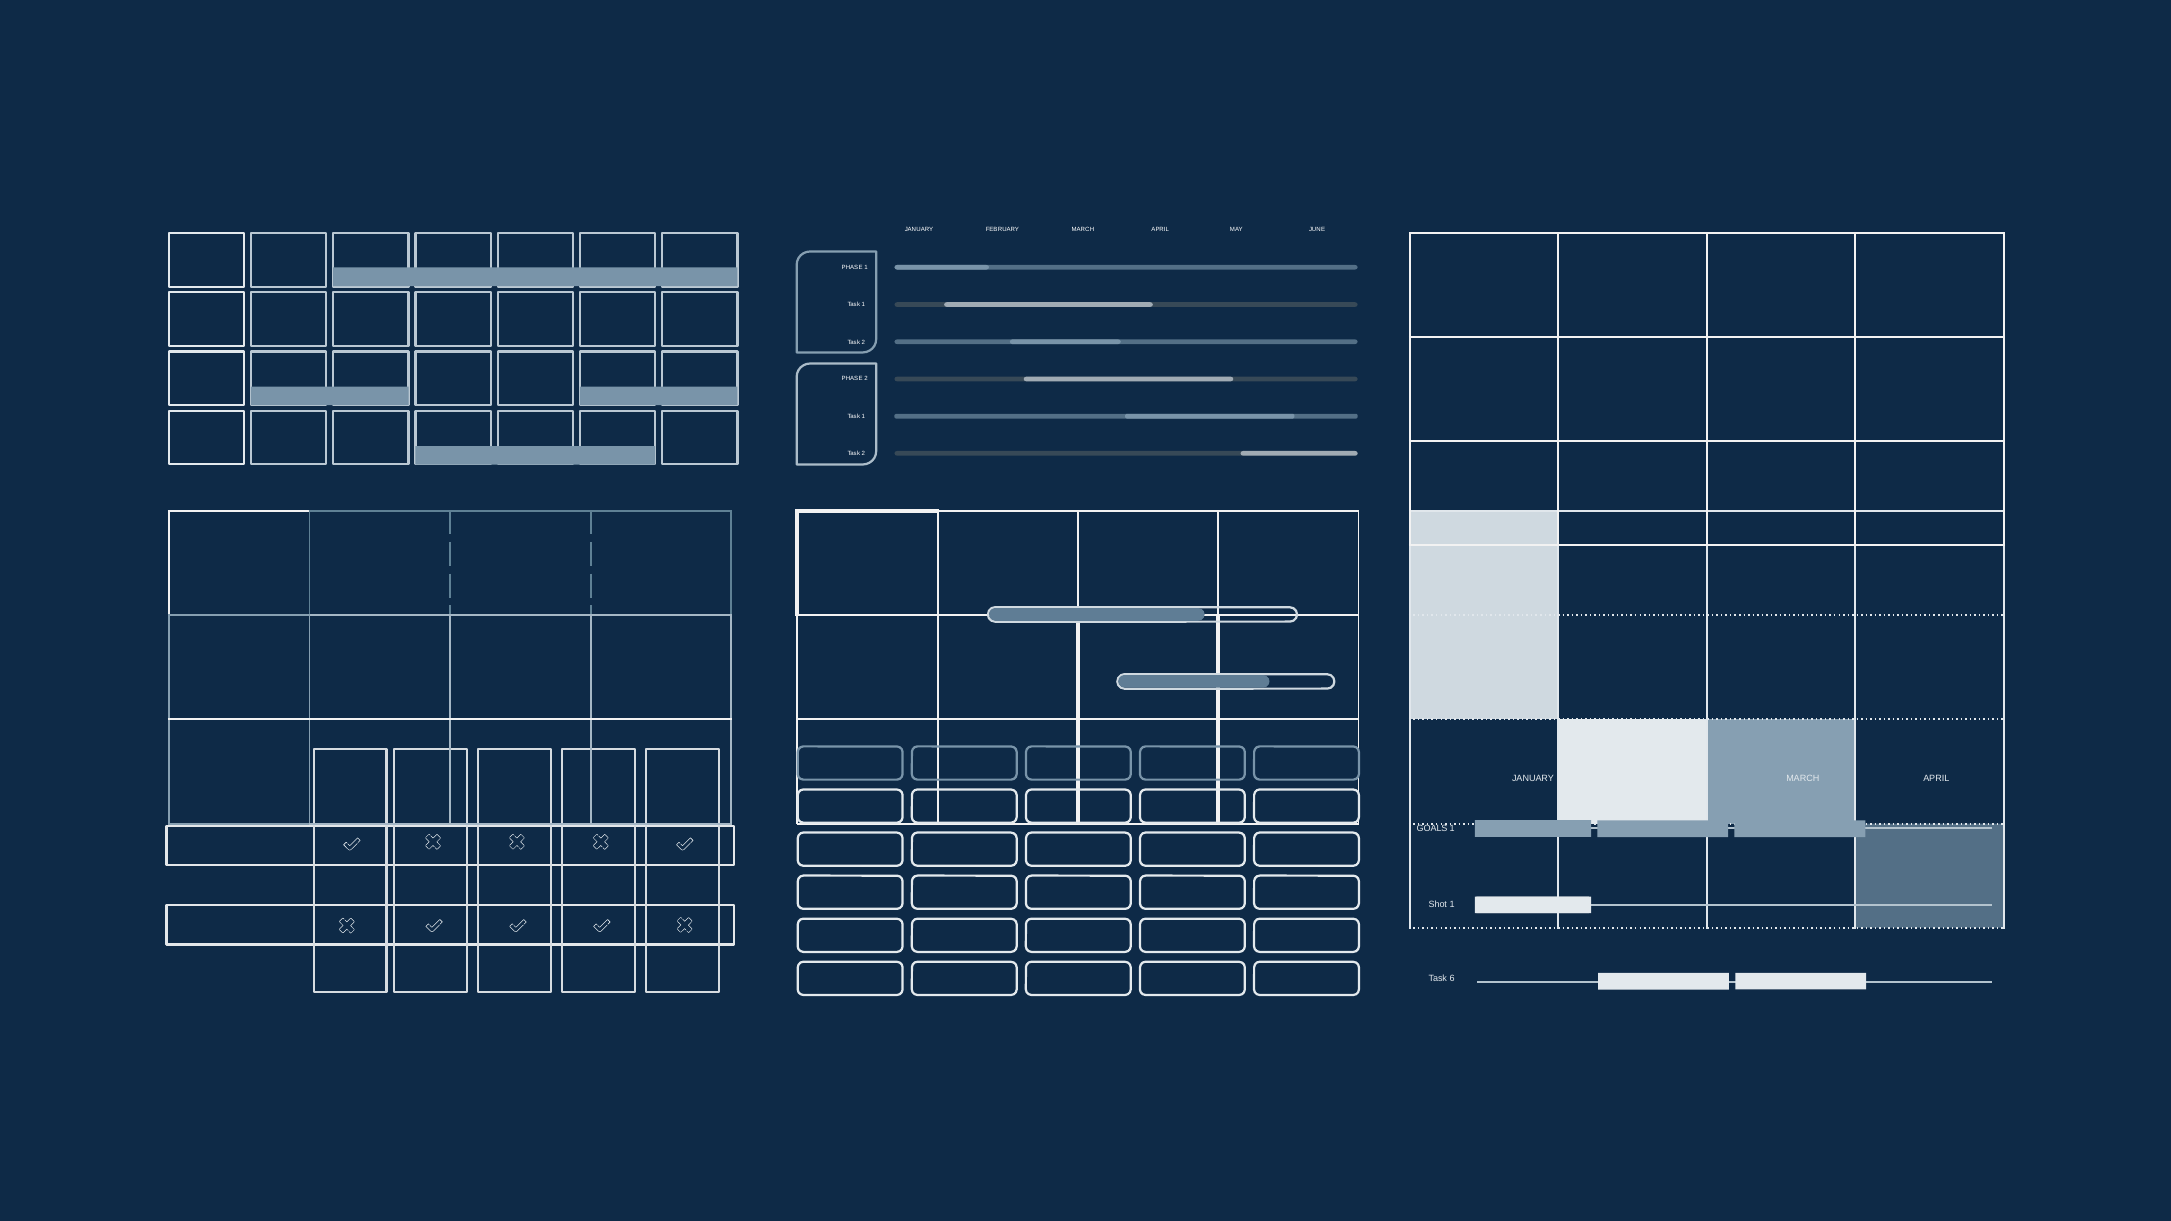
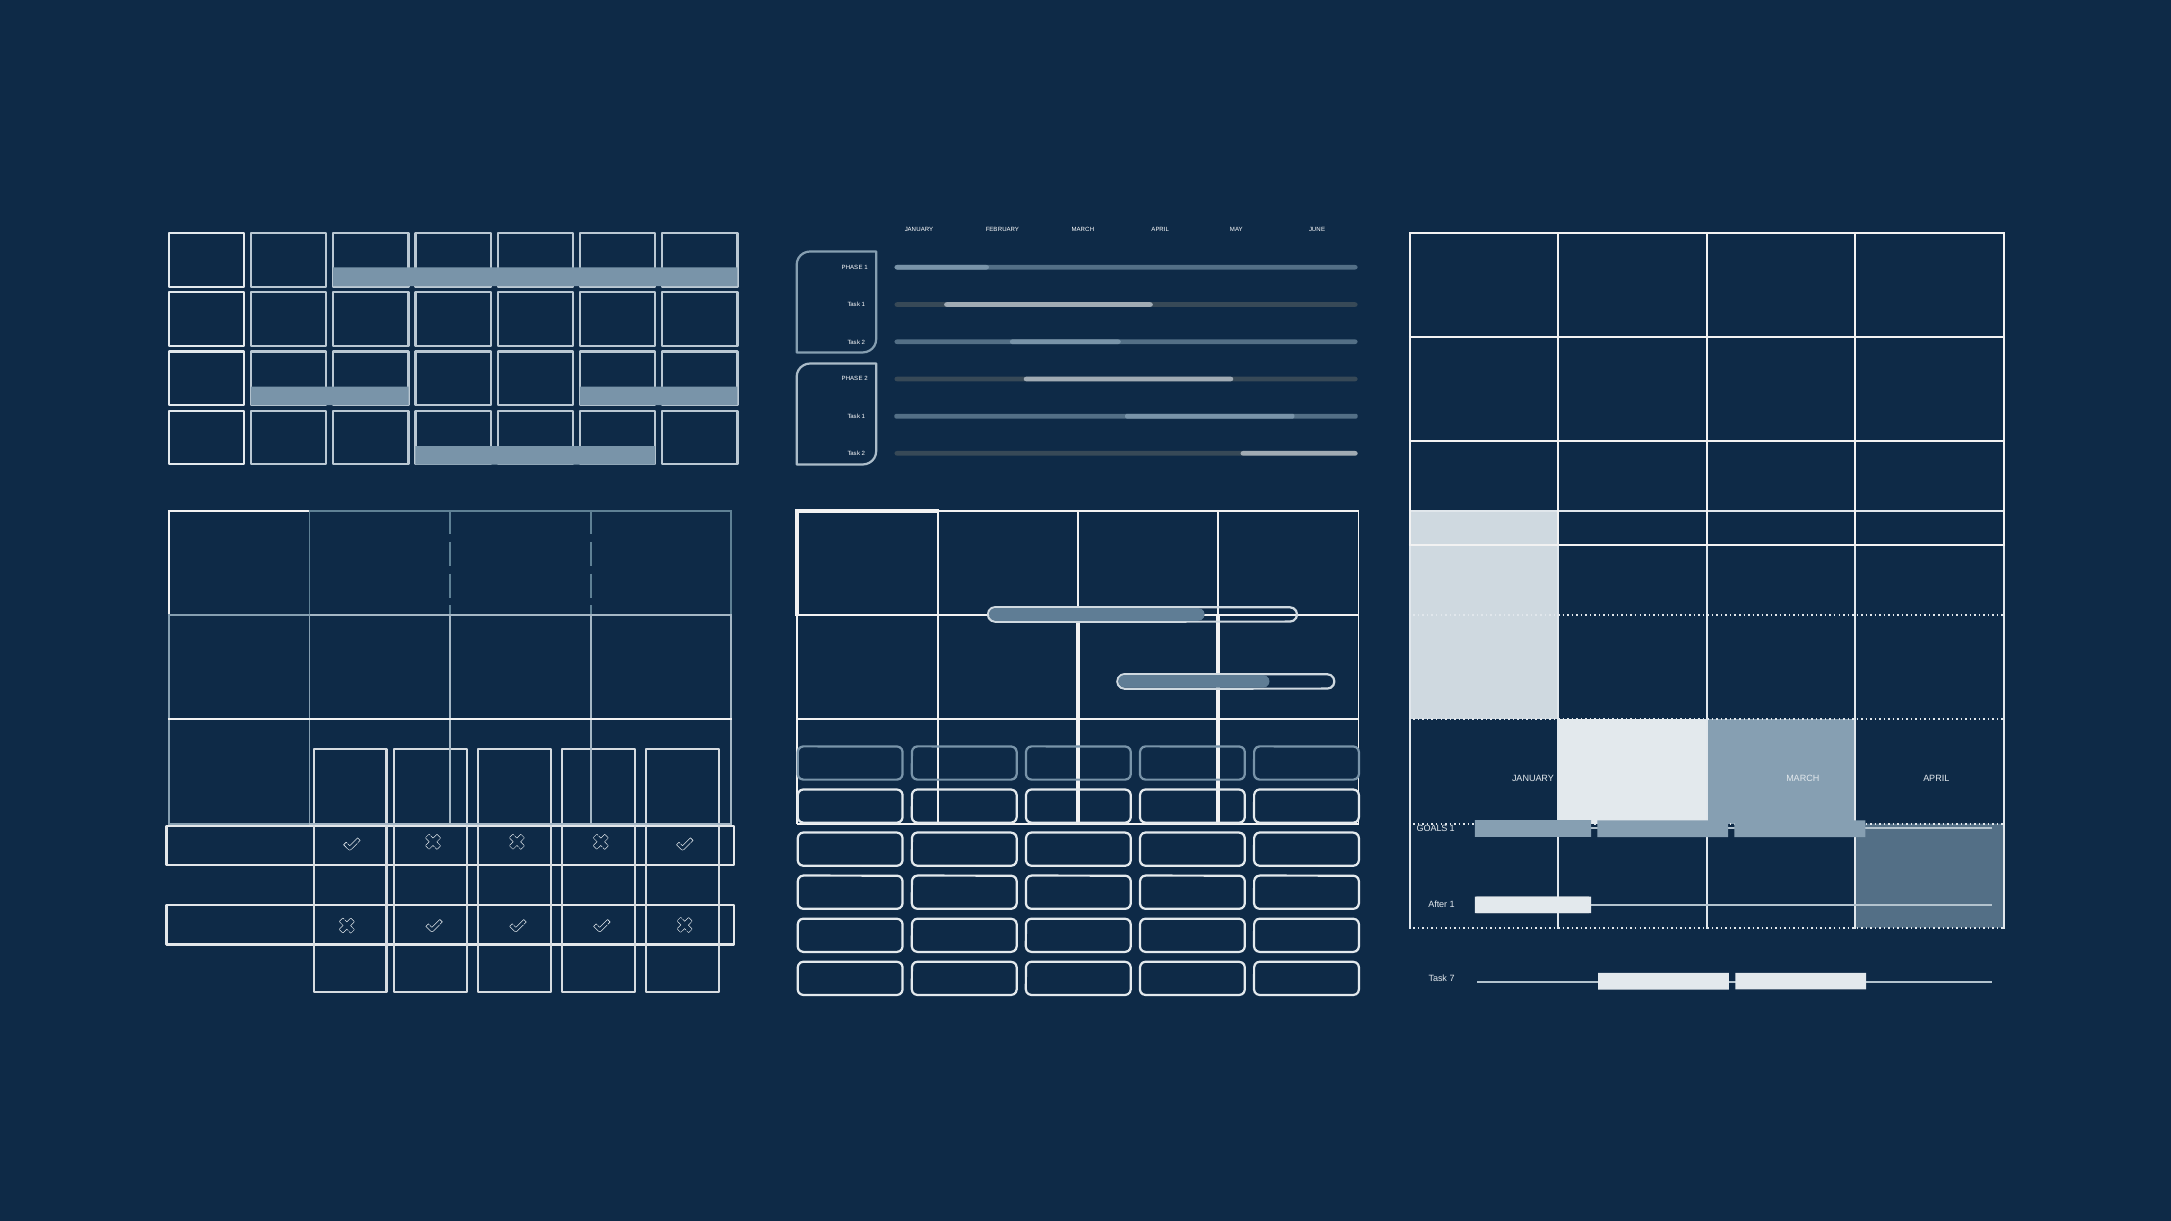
Shot: Shot -> After (1438, 904)
6: 6 -> 7 (1452, 979)
